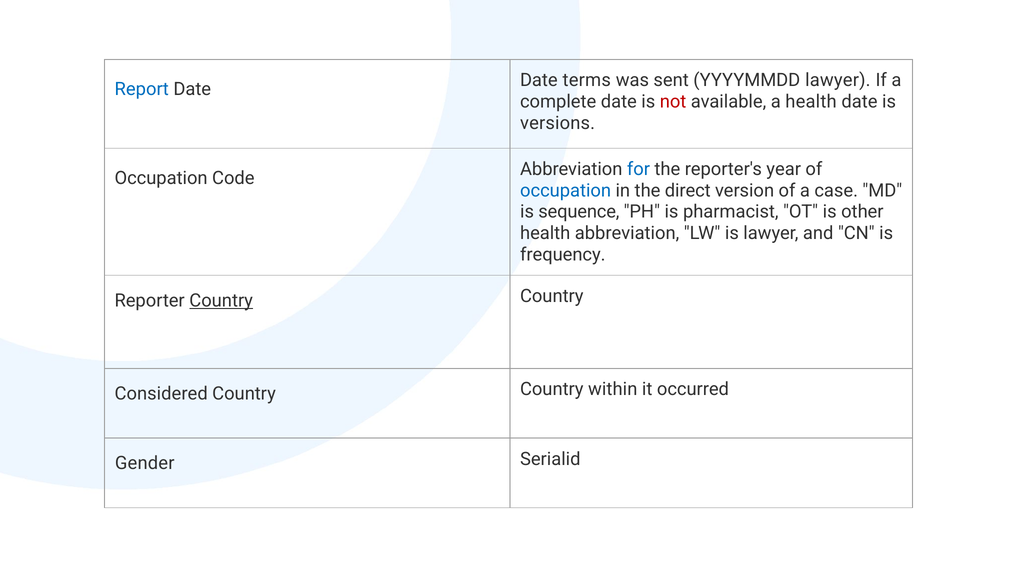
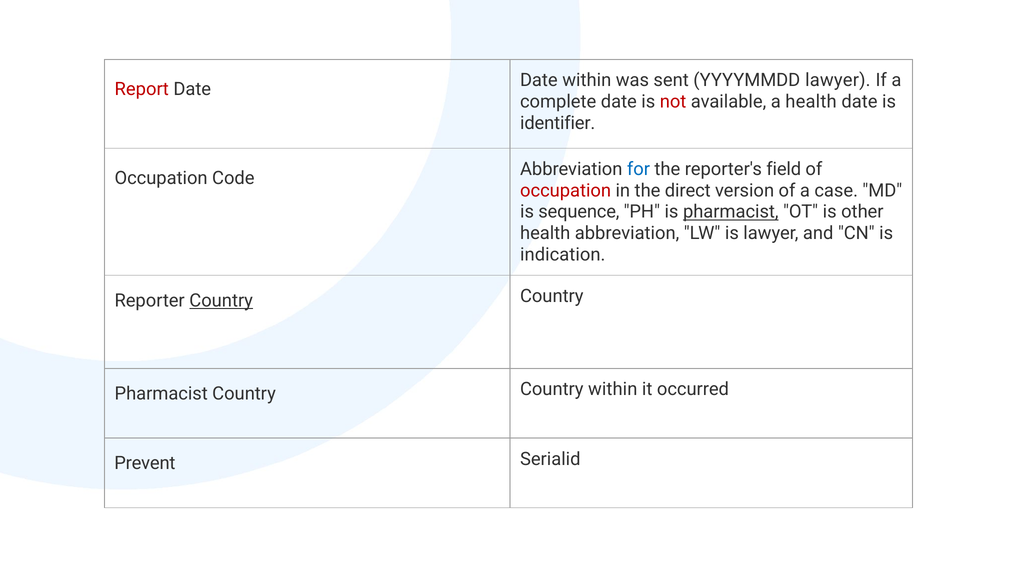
Report colour: blue -> red (142, 89)
Date terms: terms -> within (587, 80)
versions: versions -> identifier (558, 123)
year: year -> field (784, 169)
occupation colour: blue -> red (566, 191)
pharmacist underline: none -> present (731, 212)
frequency: frequency -> indication (563, 255)
Considered: Considered -> Pharmacist (161, 394)
Gender: Gender -> Prevent (145, 463)
